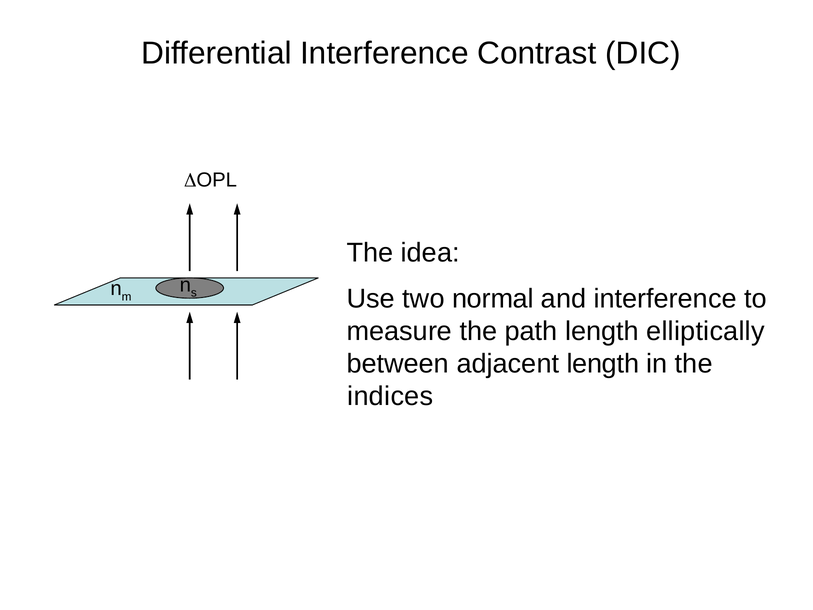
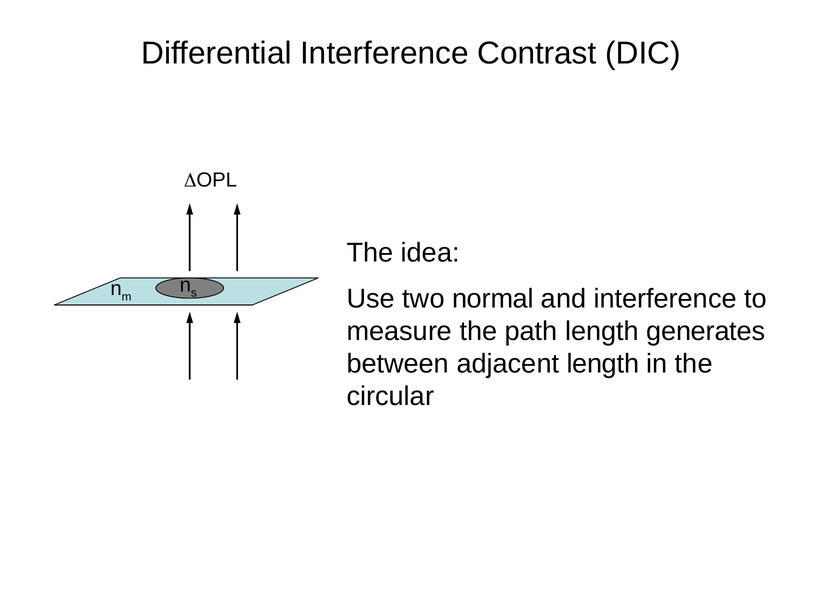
elliptically: elliptically -> generates (706, 331)
indices: indices -> circular (390, 396)
